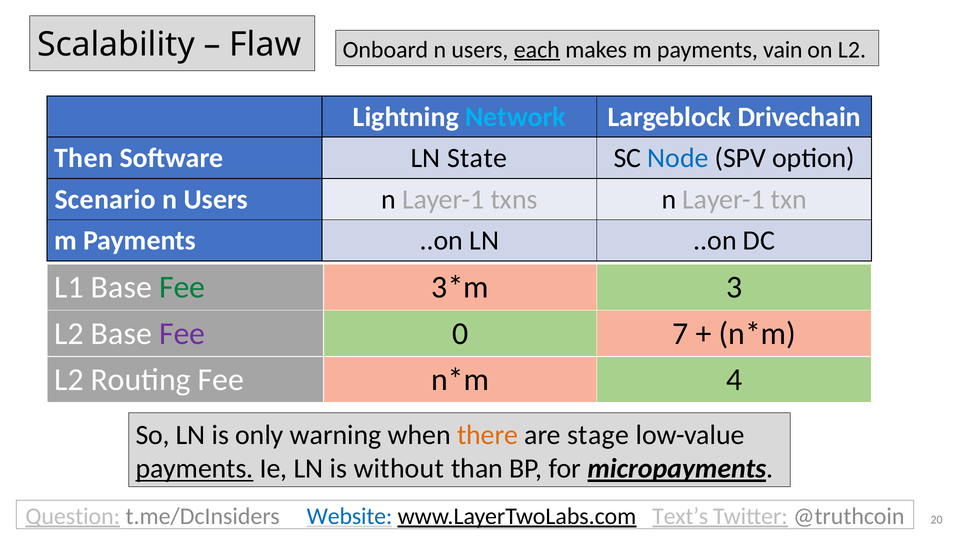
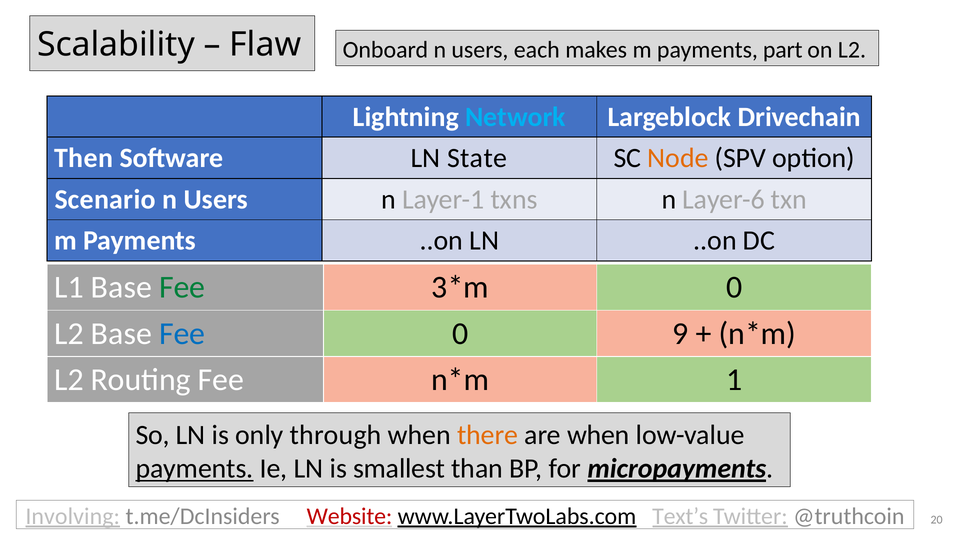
each underline: present -> none (537, 50)
vain: vain -> part (783, 50)
Node colour: blue -> orange (678, 158)
txns n Layer-1: Layer-1 -> Layer-6 (724, 199)
3: 3 -> 0 (734, 287)
Fee colour: purple -> blue (182, 333)
7: 7 -> 9 (680, 333)
4: 4 -> 1 (734, 380)
warning: warning -> through (336, 435)
are stage: stage -> when (598, 435)
without: without -> smallest (399, 468)
Question: Question -> Involving (73, 516)
Website colour: blue -> red (350, 516)
